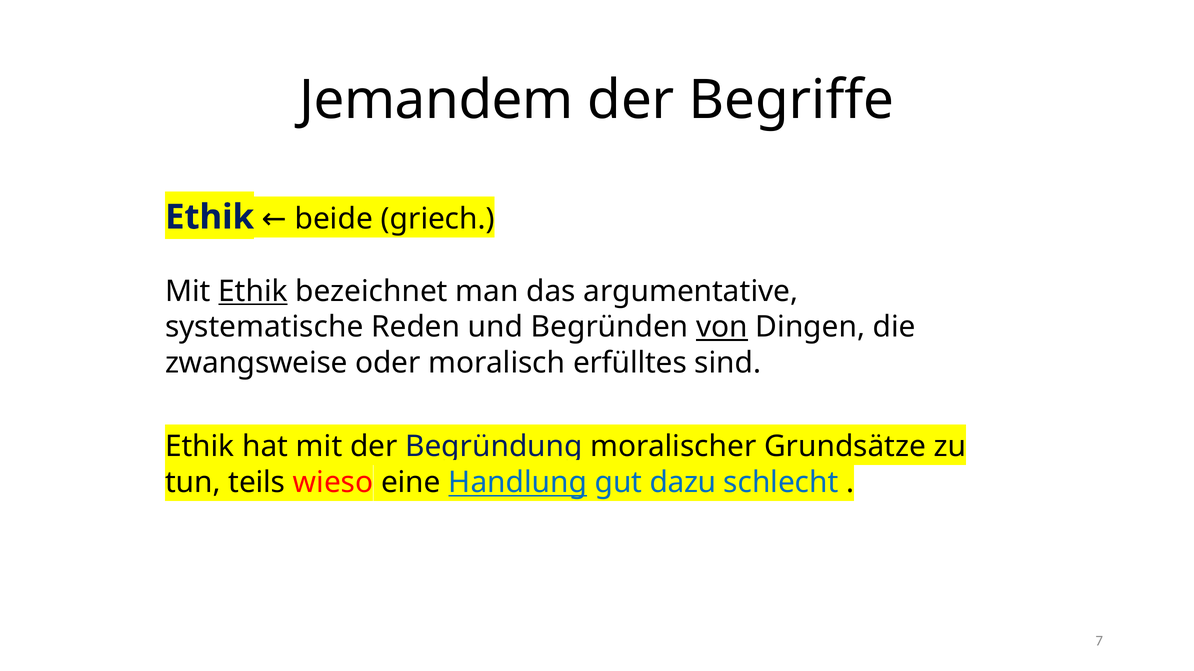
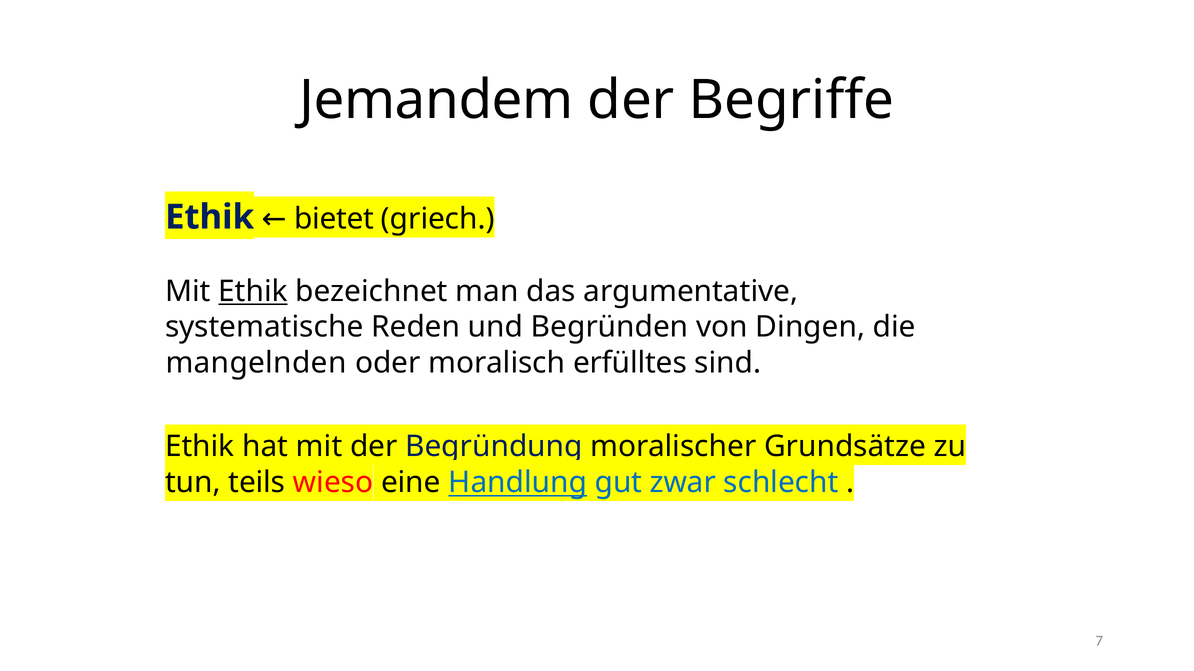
beide: beide -> bietet (334, 219)
von underline: present -> none (722, 327)
zwangsweise: zwangsweise -> mangelnden (256, 363)
dazu: dazu -> zwar (683, 483)
